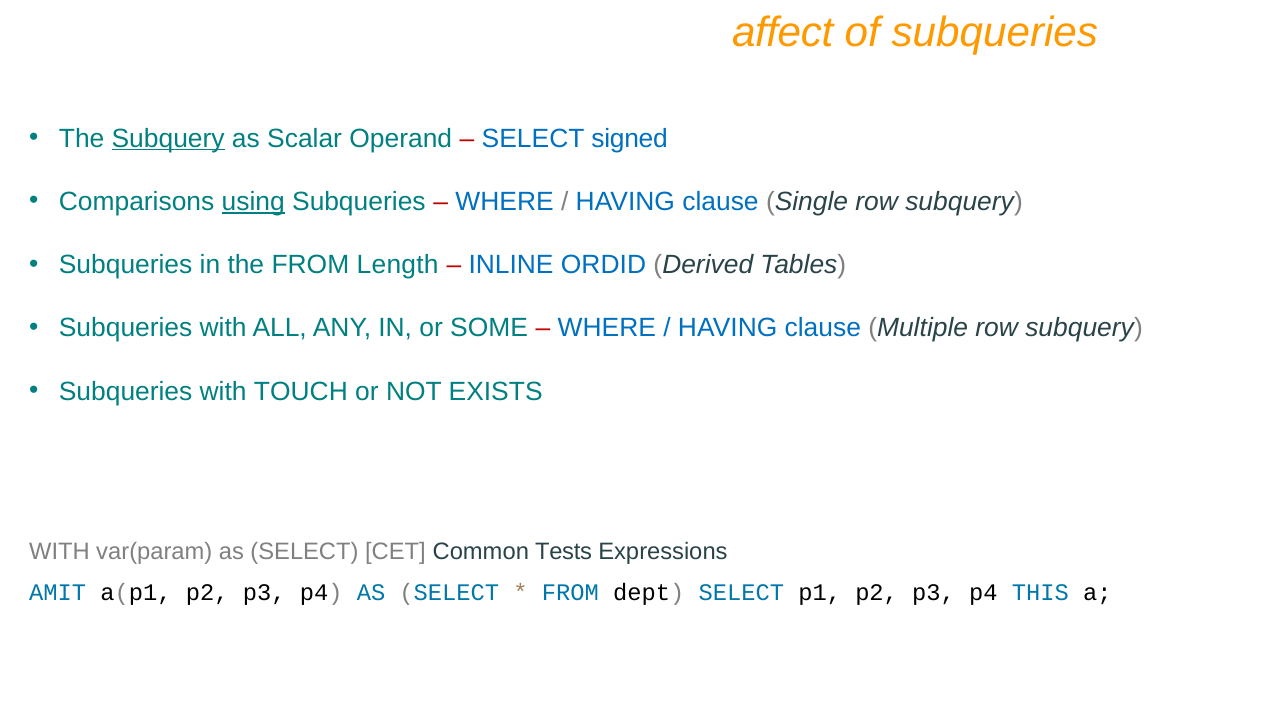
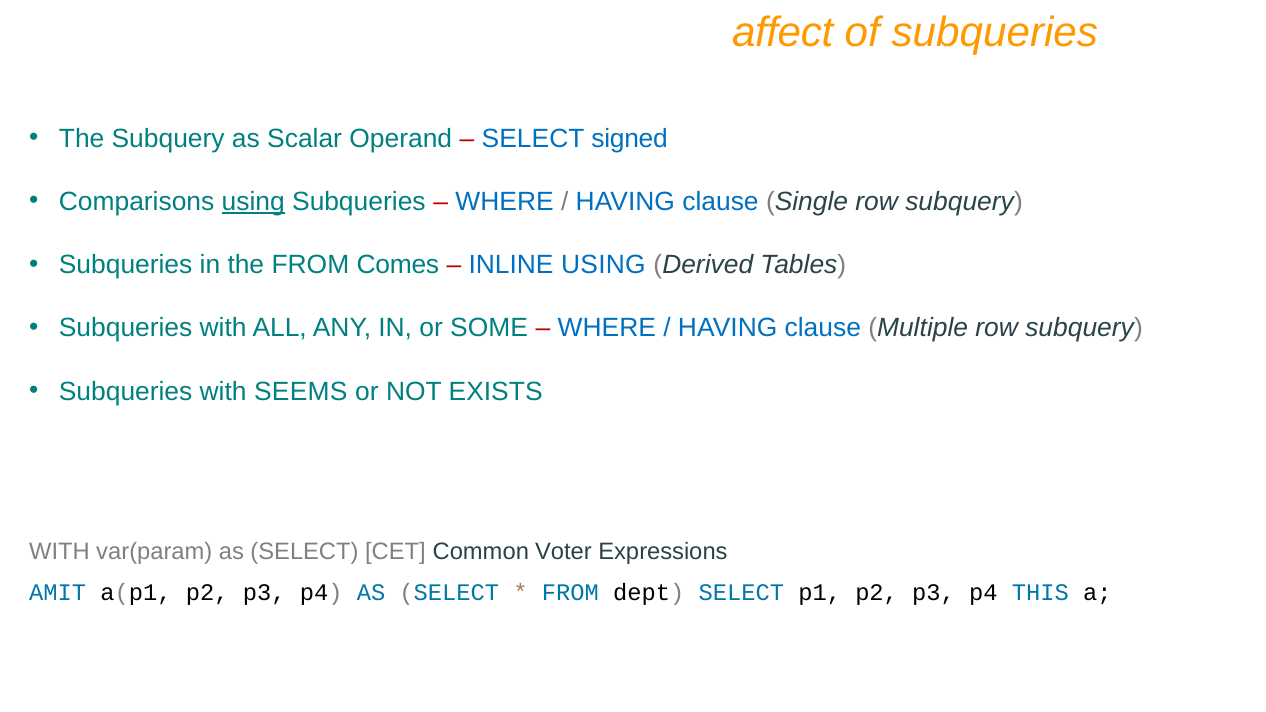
Subquery underline: present -> none (168, 138)
Length: Length -> Comes (398, 265)
INLINE ORDID: ORDID -> USING (603, 265)
TOUCH: TOUCH -> SEEMS (301, 392)
Tests: Tests -> Voter (563, 552)
